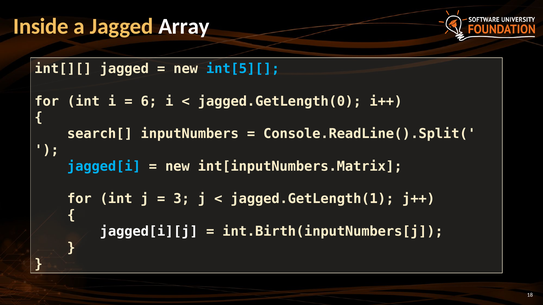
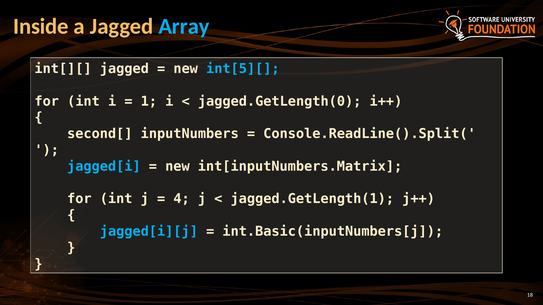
Array colour: white -> light blue (184, 26)
6: 6 -> 1 (149, 101)
search[: search[ -> second[ (100, 134)
3: 3 -> 4 (182, 199)
jagged[i][j colour: white -> light blue (149, 232)
int.Birth(inputNumbers[j: int.Birth(inputNumbers[j -> int.Basic(inputNumbers[j (333, 232)
